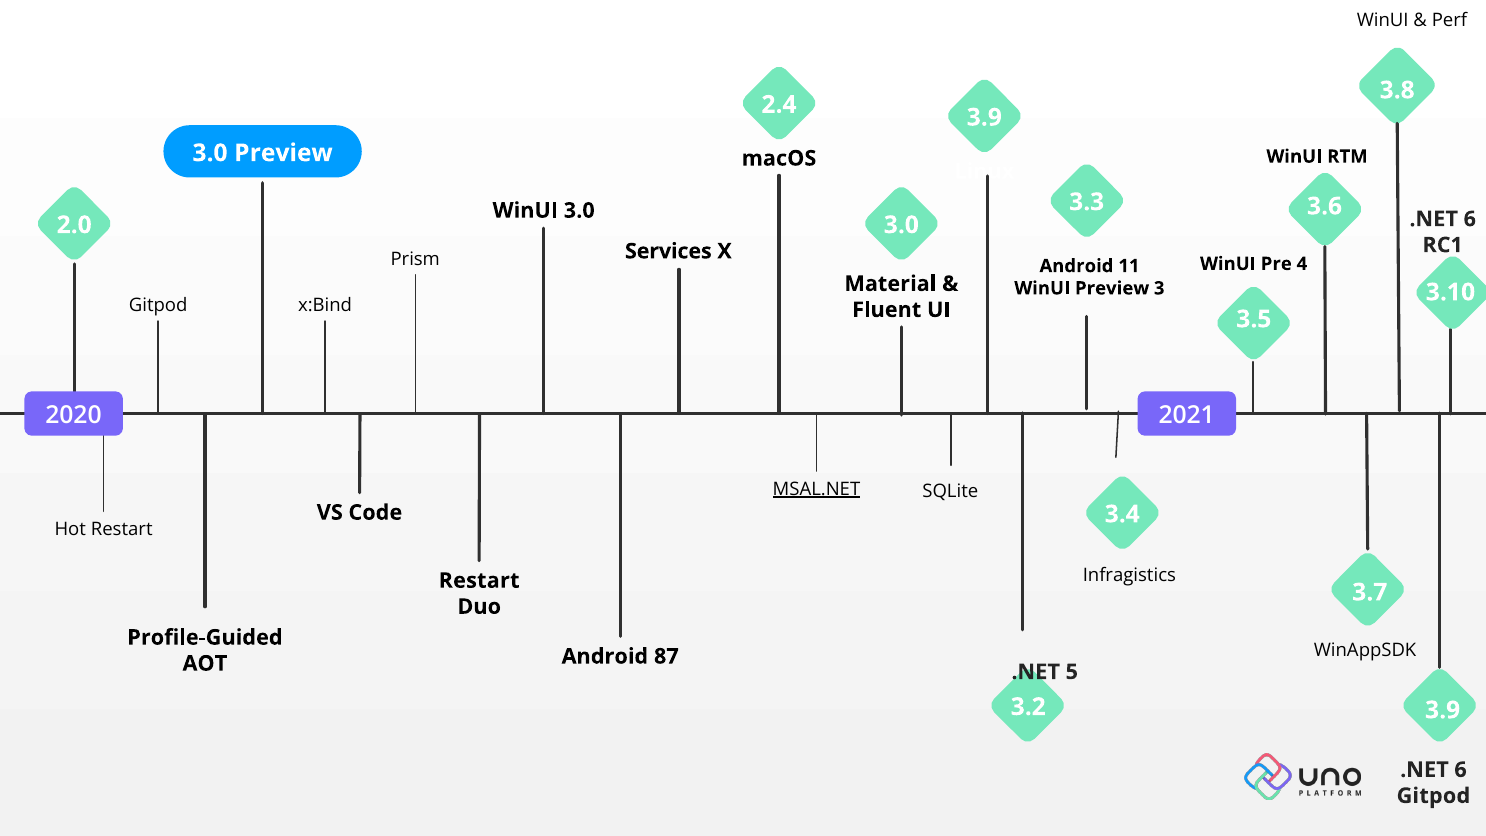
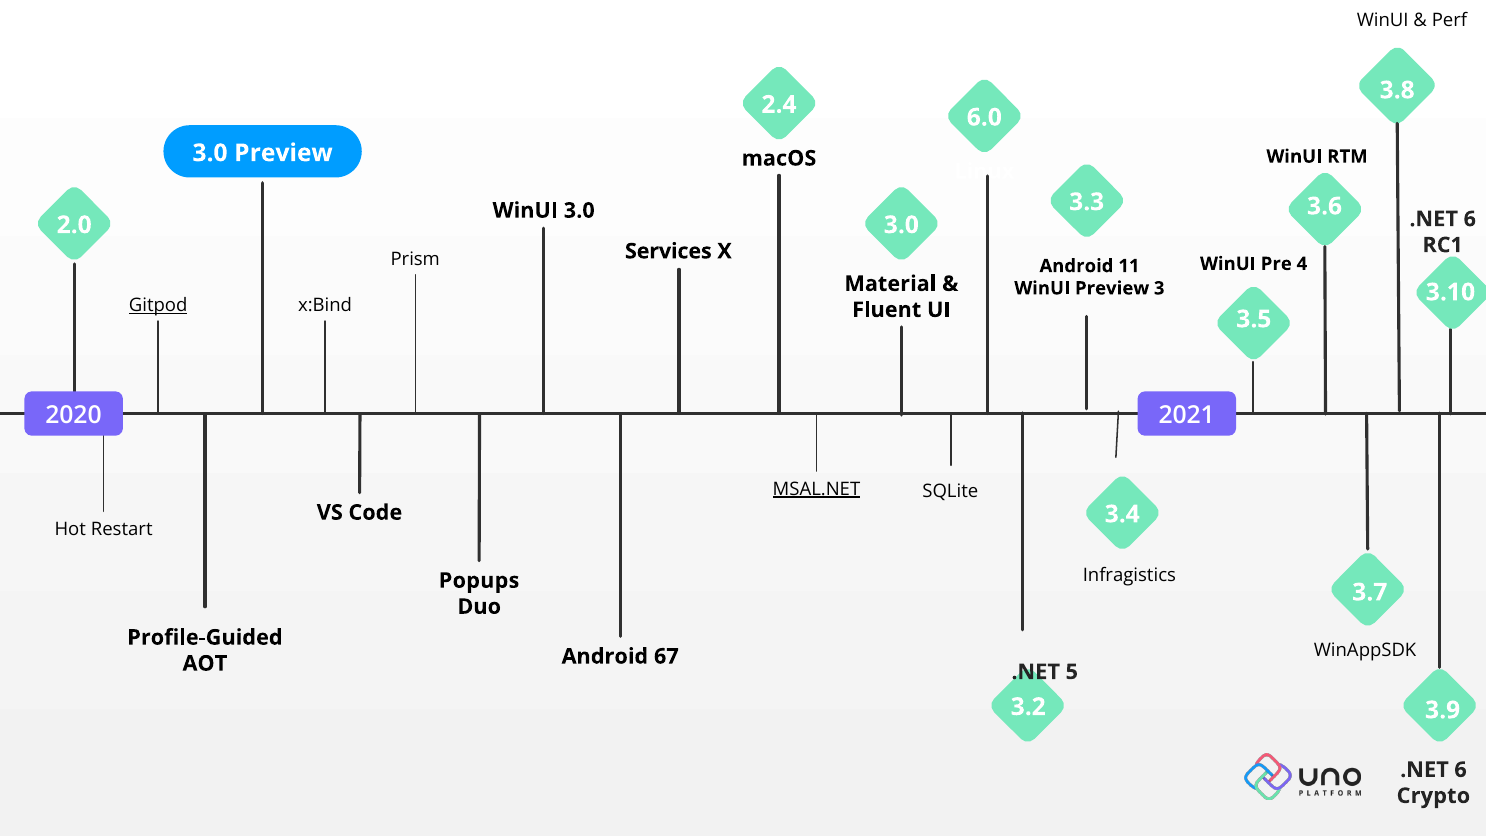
3.9: 3.9 -> 6.0 (984, 117)
Gitpod underline: none -> present (158, 306)
Restart: Restart -> Popups (479, 580)
87: 87 -> 67 (666, 656)
Gitpod: Gitpod -> Crypto (1433, 796)
